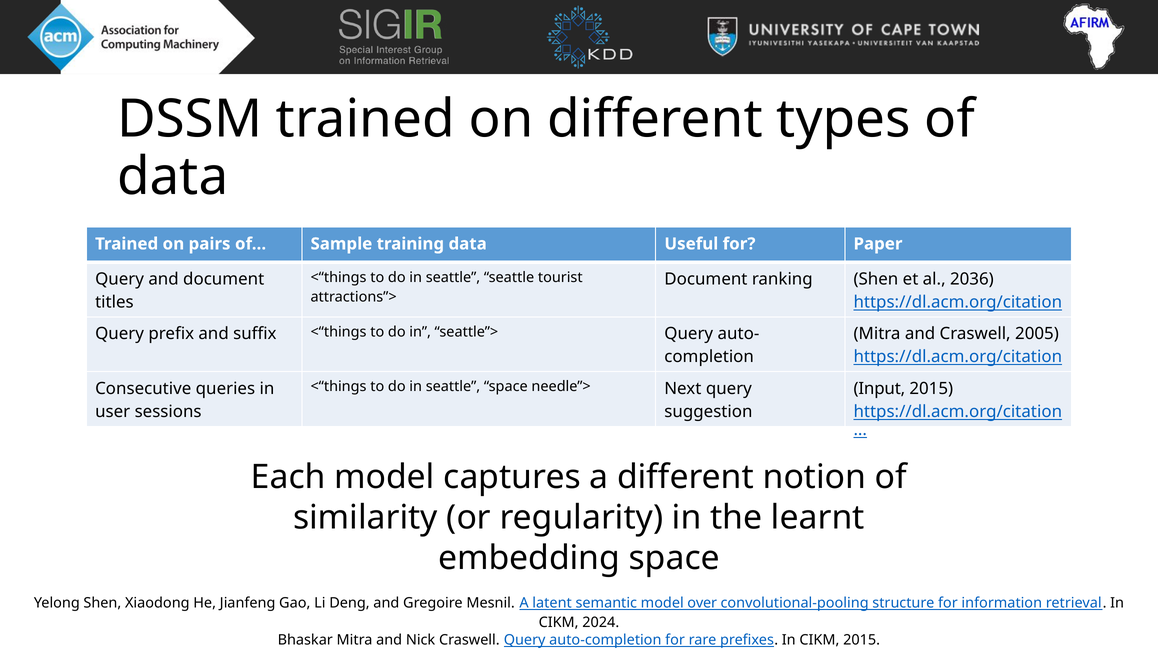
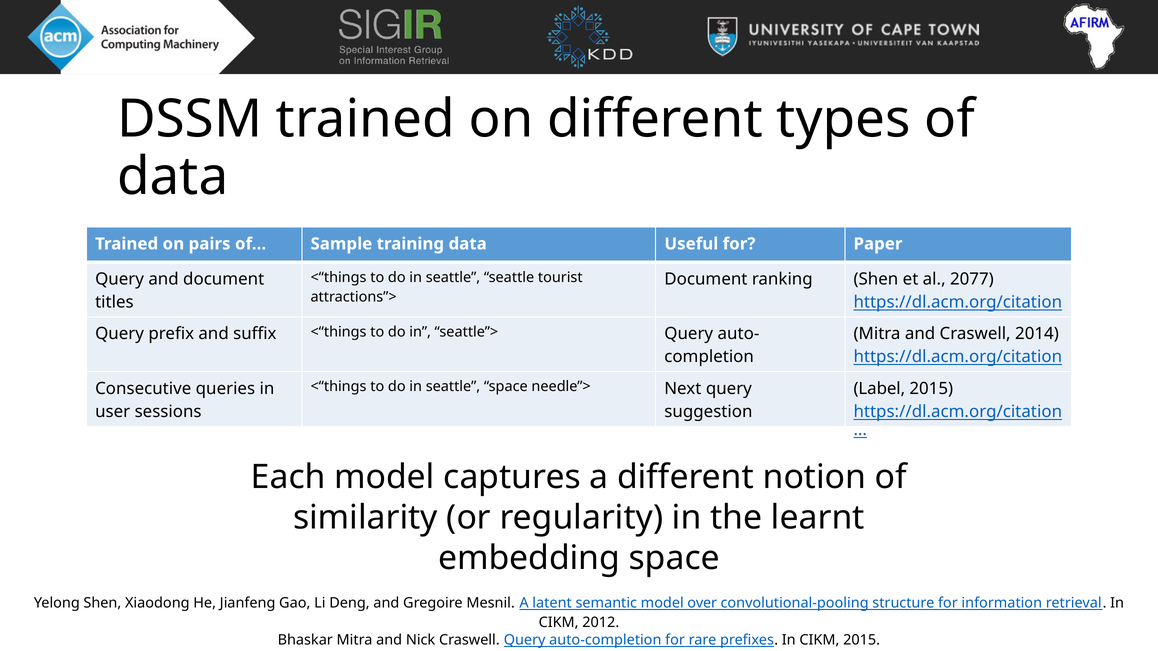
2036: 2036 -> 2077 (972, 279)
2005: 2005 -> 2014 (1037, 334)
Input: Input -> Label (879, 389)
2024: 2024 -> 2012 (601, 623)
